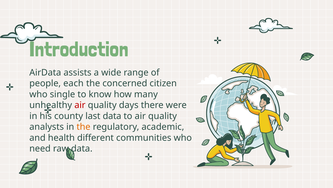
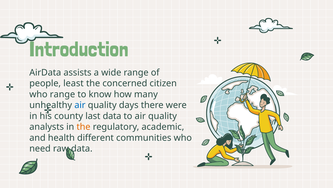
each: each -> least (73, 83)
who single: single -> range (62, 94)
air colour: red -> blue (80, 105)
